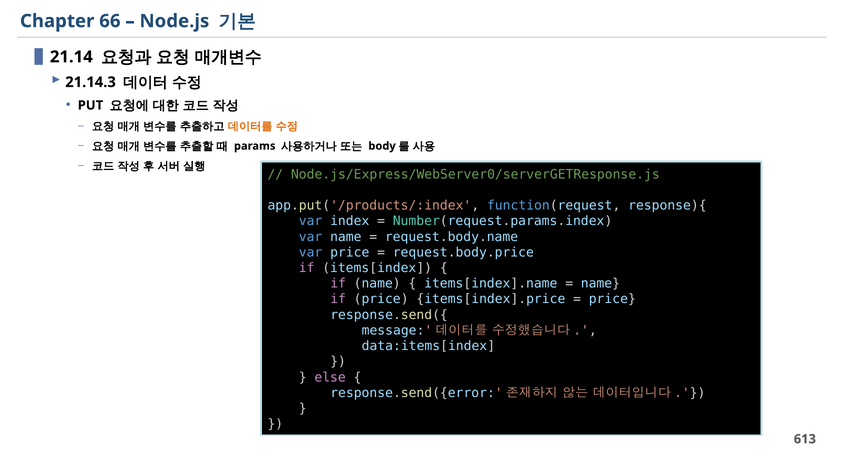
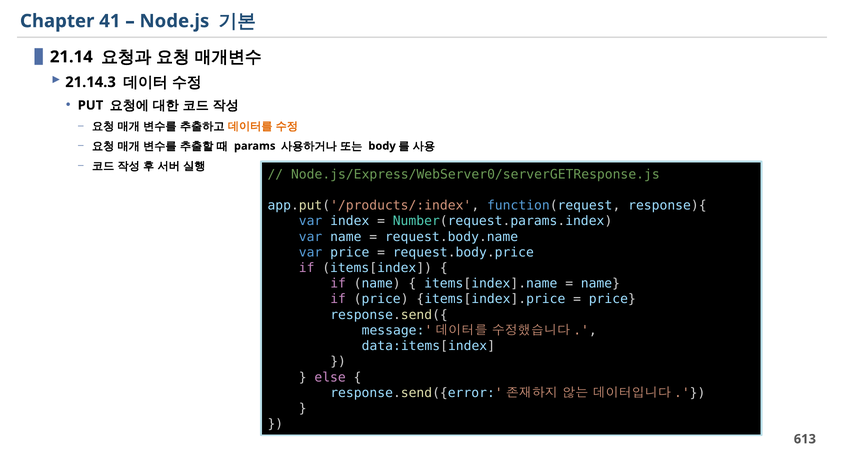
66: 66 -> 41 (110, 21)
